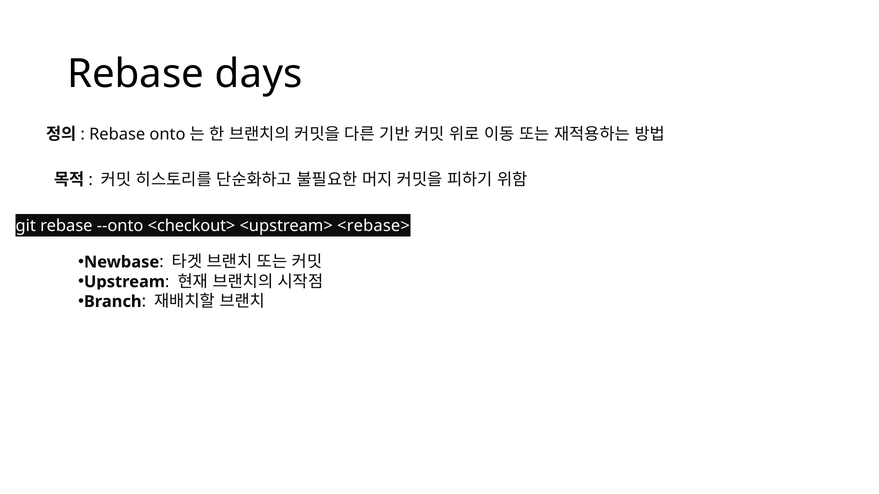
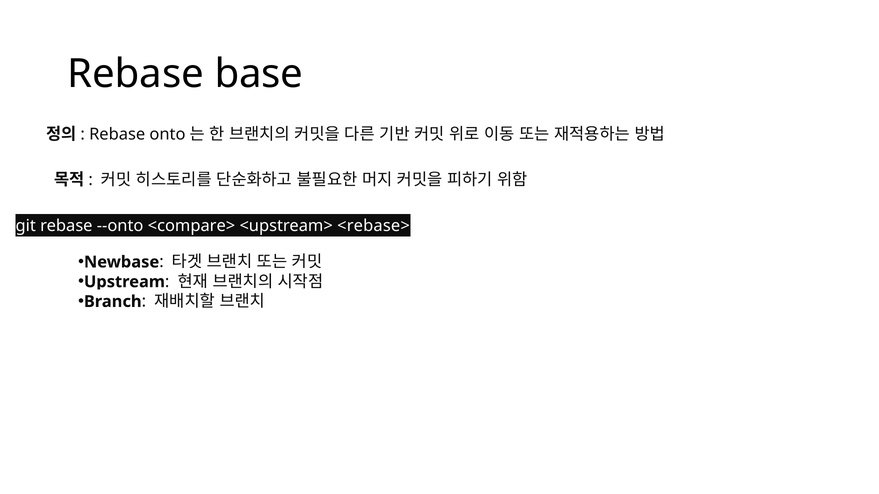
days: days -> base (259, 74)
<checkout>: <checkout> -> <compare> (191, 226)
